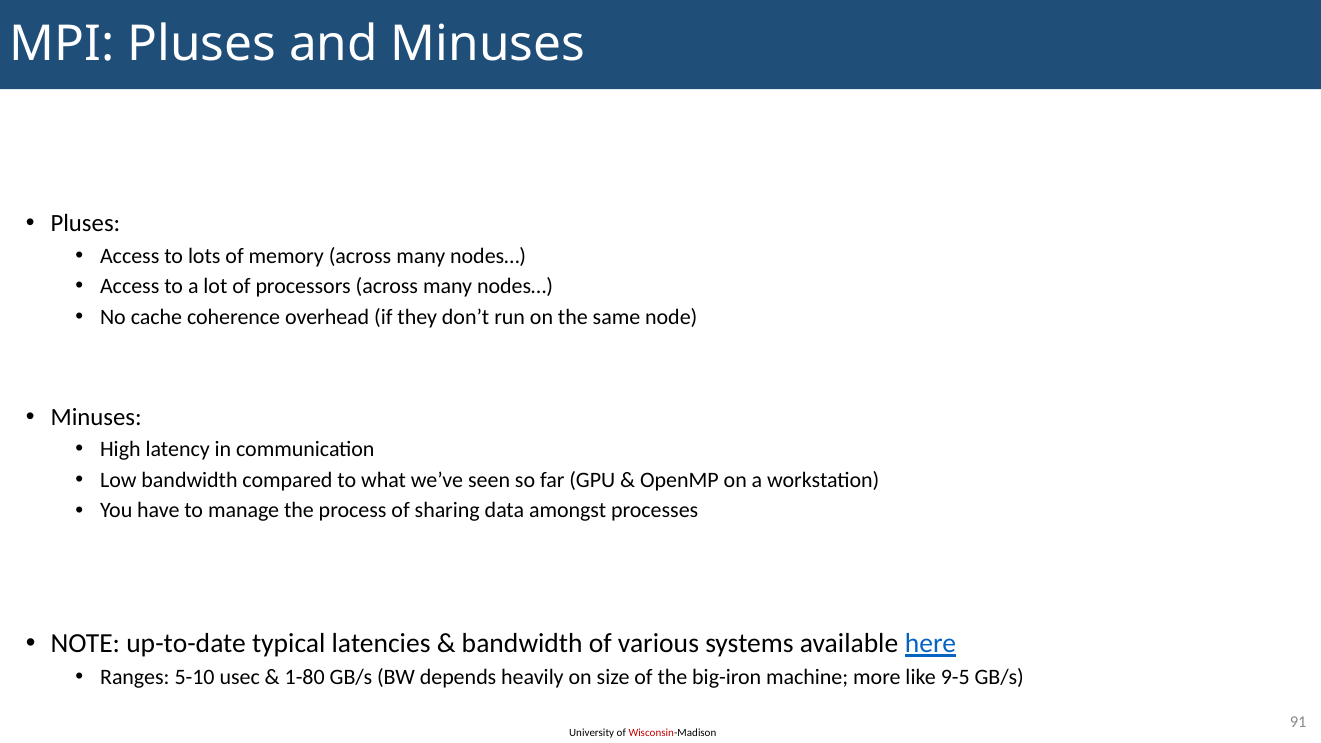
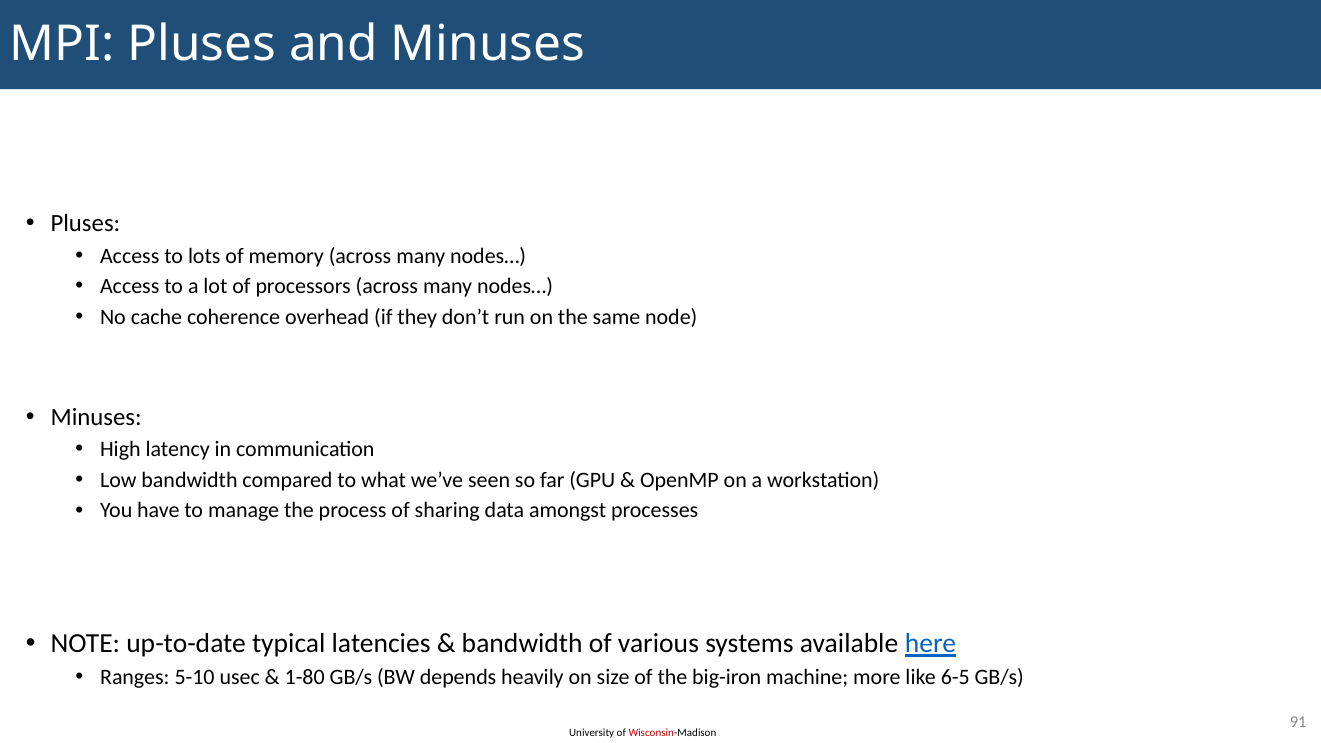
9-5: 9-5 -> 6-5 (955, 677)
